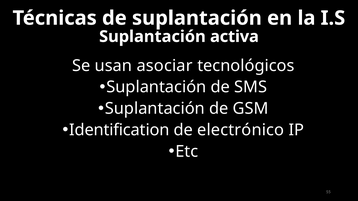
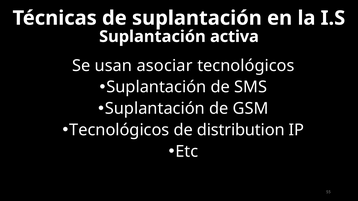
Identification: Identification -> Tecnológicos (119, 130)
electrónico: electrónico -> distribution (241, 130)
